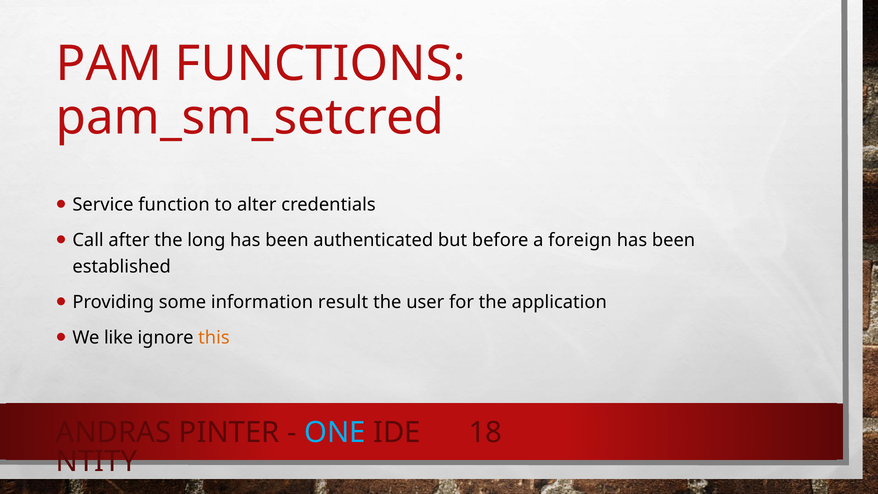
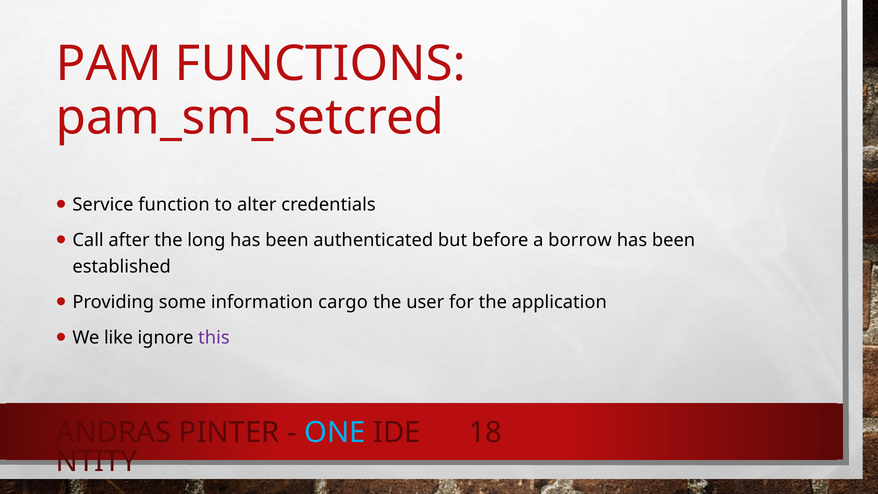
foreign: foreign -> borrow (580, 240)
result: result -> cargo (343, 302)
this colour: orange -> purple (214, 338)
